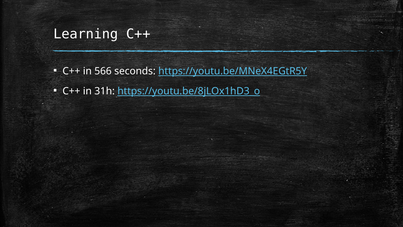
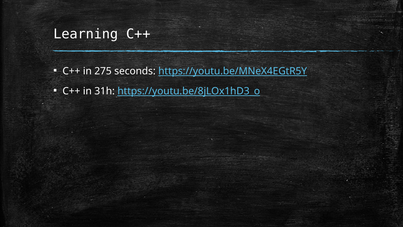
566: 566 -> 275 (103, 71)
